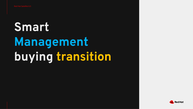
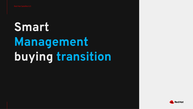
transition colour: yellow -> light blue (84, 56)
